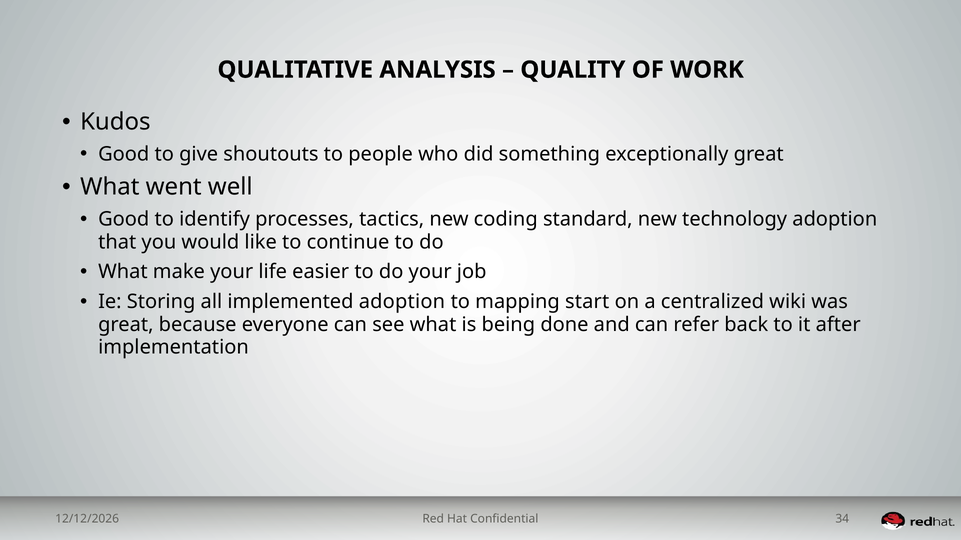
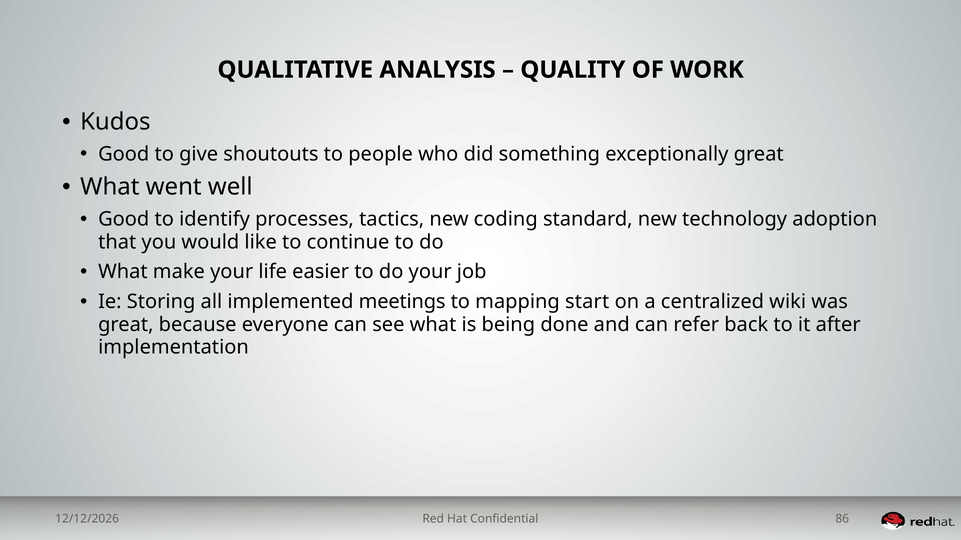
implemented adoption: adoption -> meetings (402, 302)
34: 34 -> 86 (842, 520)
